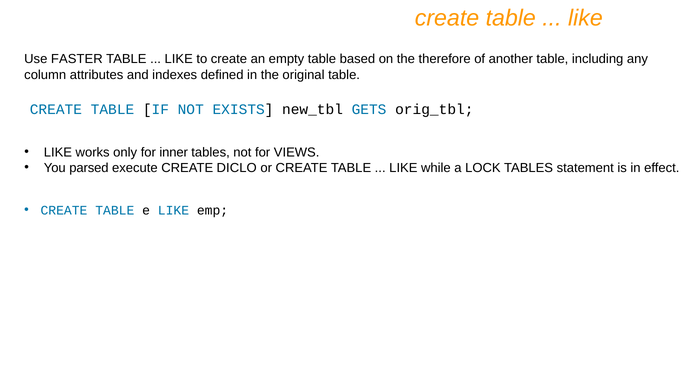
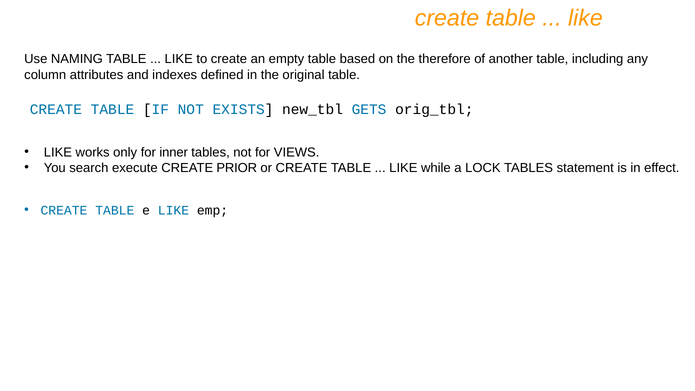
FASTER: FASTER -> NAMING (77, 59)
parsed: parsed -> search (89, 168)
DICLO: DICLO -> PRIOR (237, 168)
